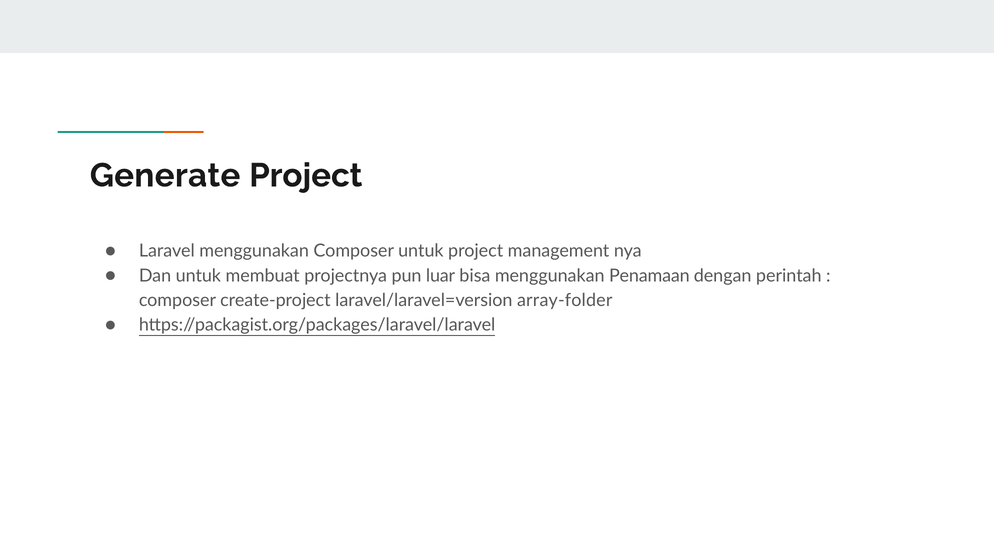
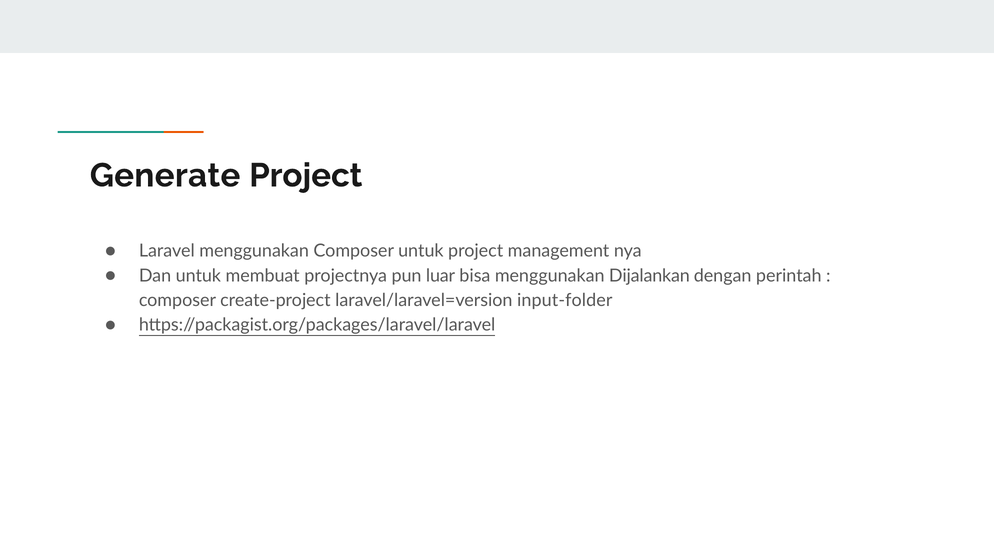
Penamaan: Penamaan -> Dijalankan (649, 276)
array-folder: array-folder -> input-folder (565, 300)
